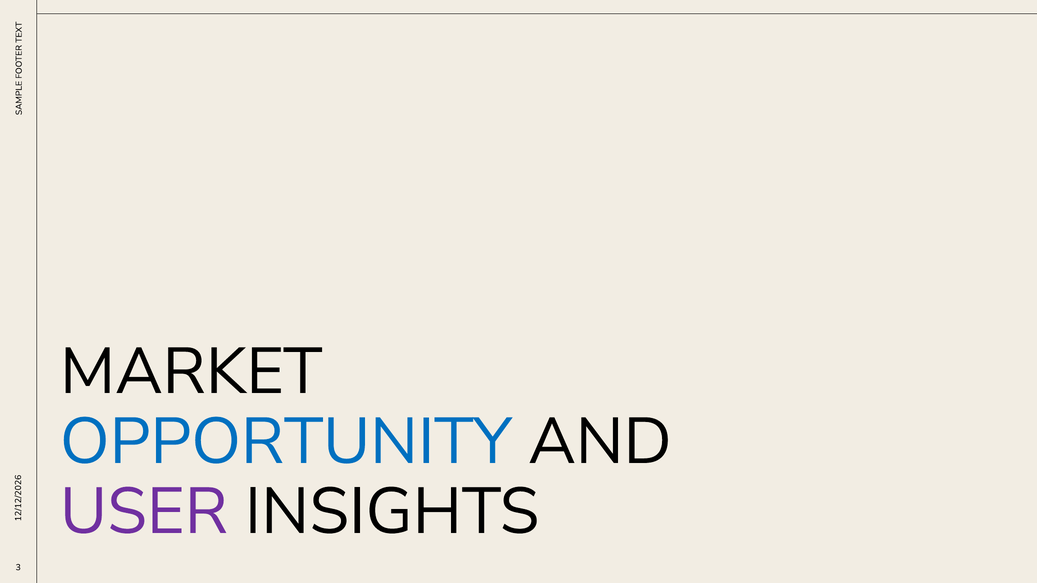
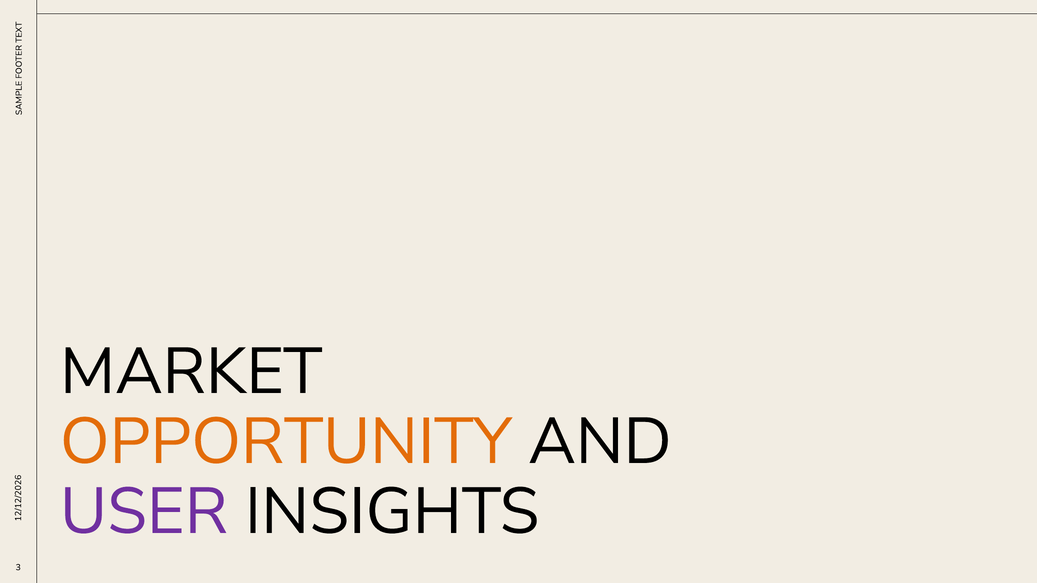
OPPORTUNITY colour: blue -> orange (286, 442)
